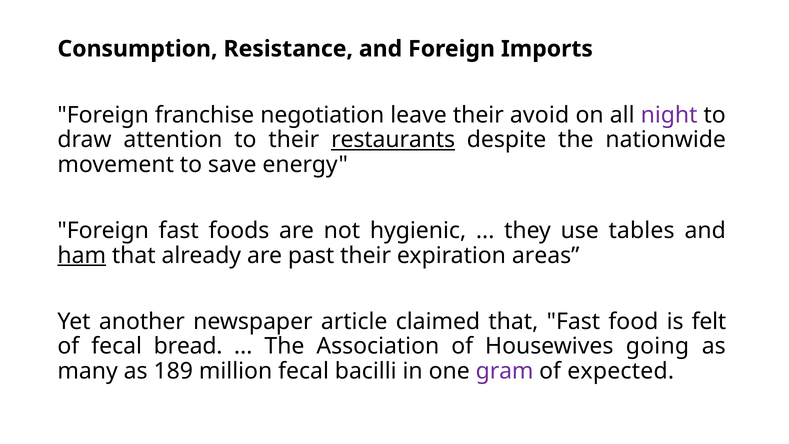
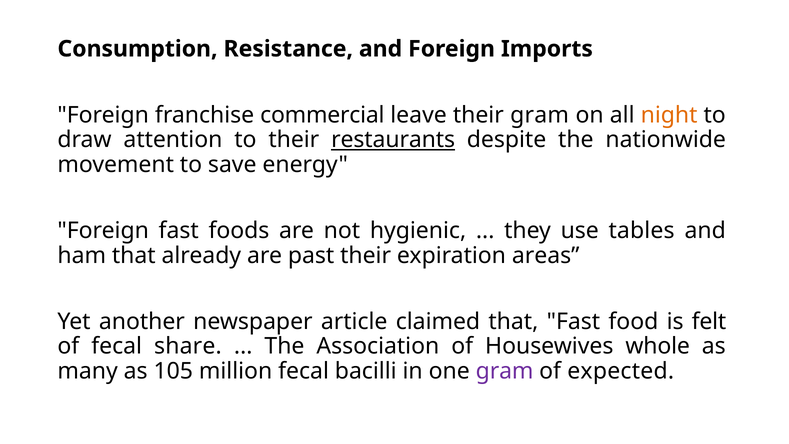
negotiation: negotiation -> commercial (322, 115)
their avoid: avoid -> gram (540, 115)
night colour: purple -> orange (669, 115)
ham underline: present -> none (82, 255)
bread: bread -> share (188, 346)
going: going -> whole (658, 346)
189: 189 -> 105 (173, 371)
